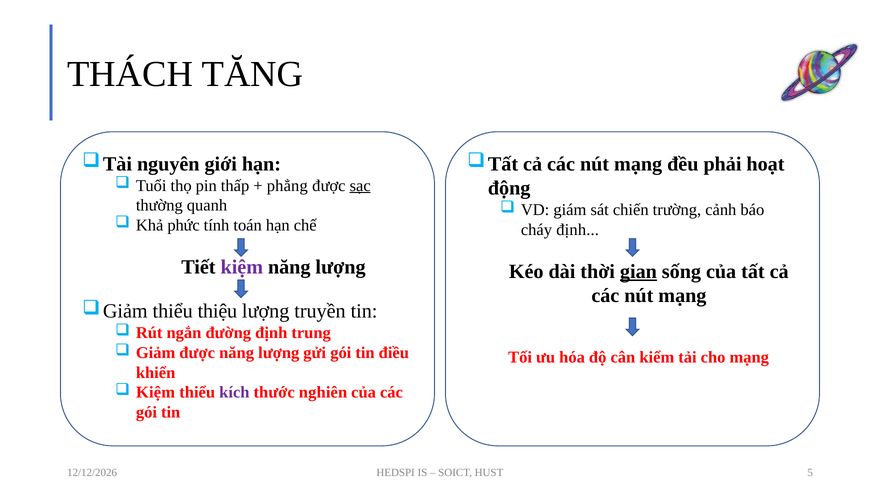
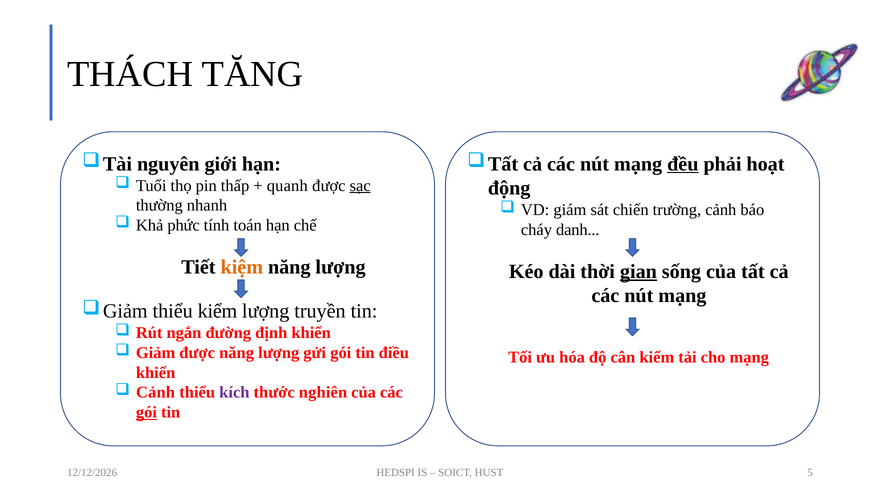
đều underline: none -> present (683, 164)
phẳng: phẳng -> quanh (287, 186)
quanh: quanh -> nhanh (207, 205)
cháy định: định -> danh (578, 230)
kiệm colour: purple -> orange (242, 267)
thiểu thiệu: thiệu -> kiểm (217, 311)
định trung: trung -> khiển (311, 333)
Kiệm: Kiệm -> Cảnh (156, 392)
gói underline: none -> present (146, 412)
